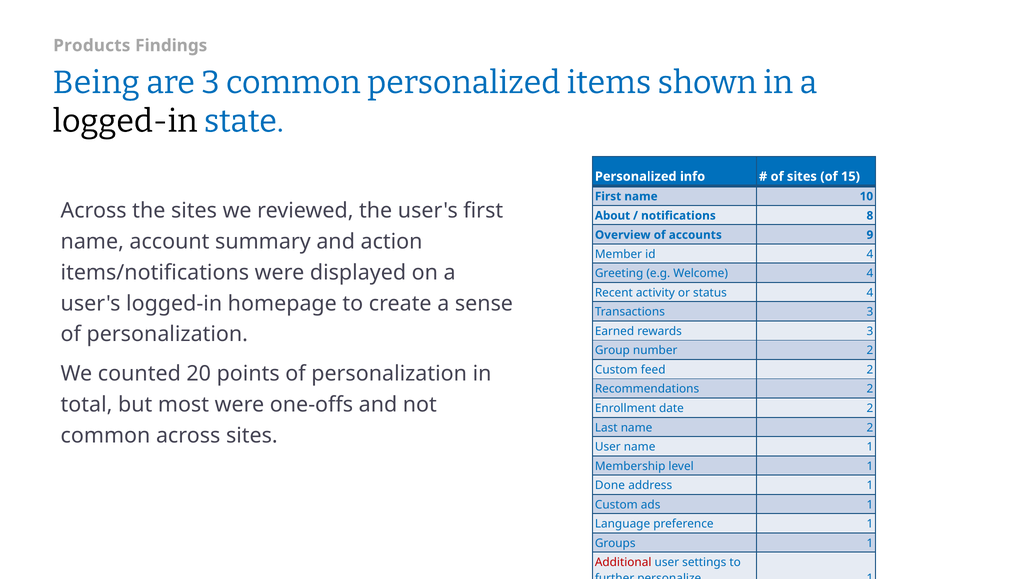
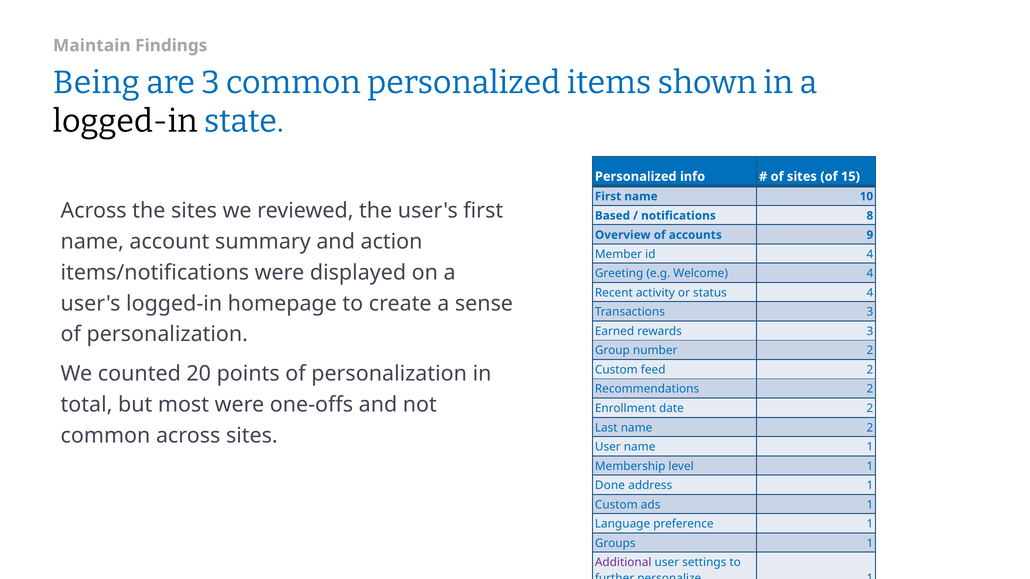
Products: Products -> Maintain (92, 46)
About: About -> Based (612, 216)
Additional colour: red -> purple (623, 563)
